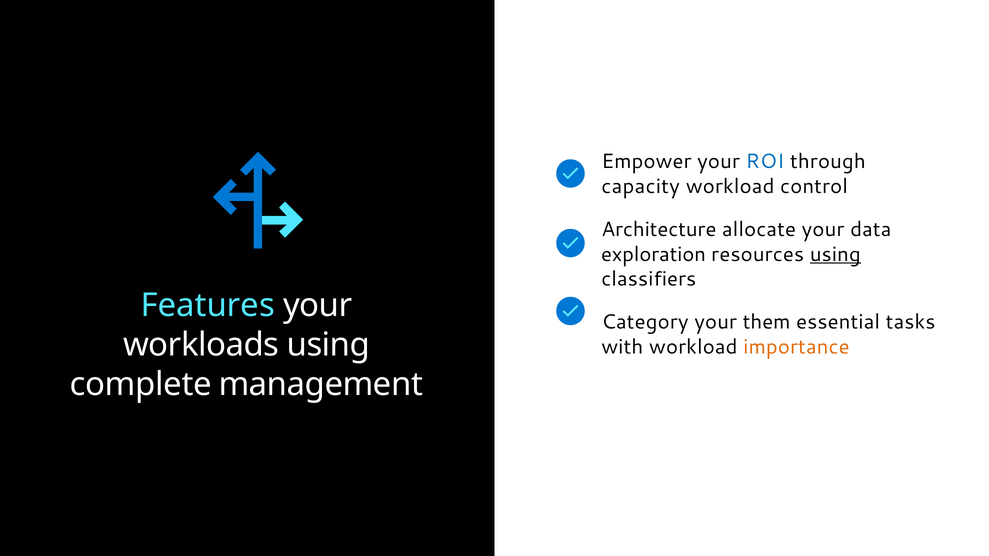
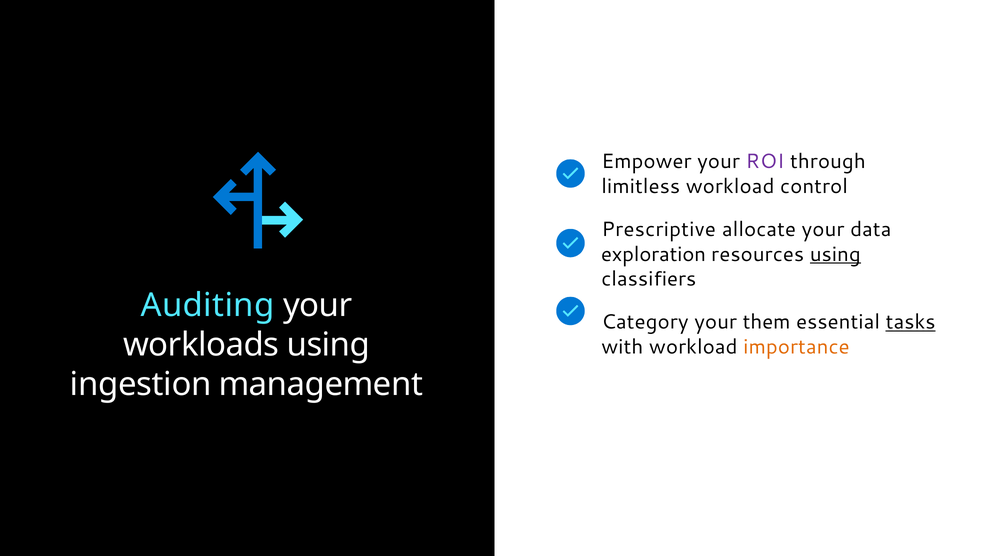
ROI colour: blue -> purple (765, 162)
capacity: capacity -> limitless (641, 186)
Architecture: Architecture -> Prescriptive (659, 230)
Features: Features -> Auditing (208, 305)
tasks underline: none -> present (911, 322)
complete: complete -> ingestion (141, 385)
